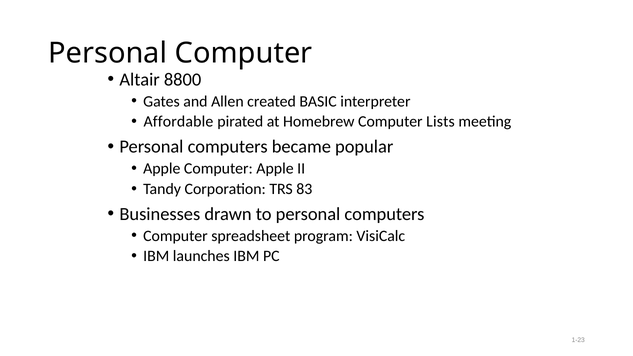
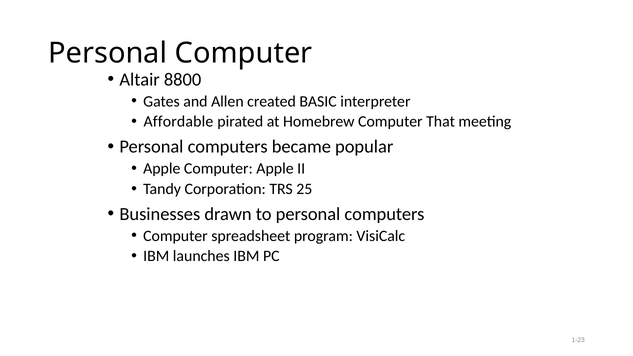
Lists: Lists -> That (441, 122)
83: 83 -> 25 (304, 189)
